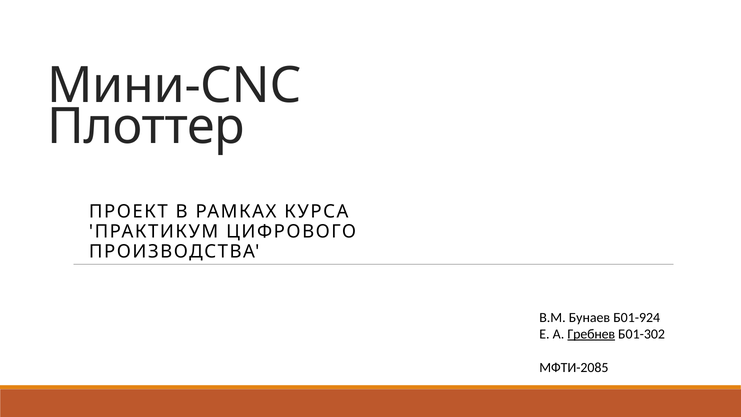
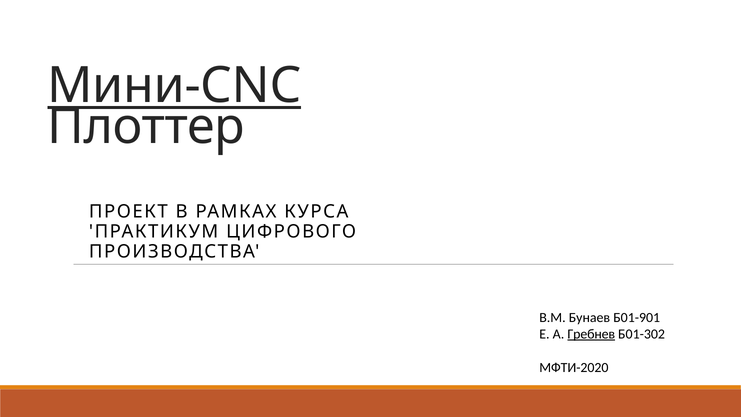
Мини-CNC underline: none -> present (174, 86)
Б01-924: Б01-924 -> Б01-901 (637, 317)
МФТИ-2085: МФТИ-2085 -> МФТИ-2020 (574, 367)
